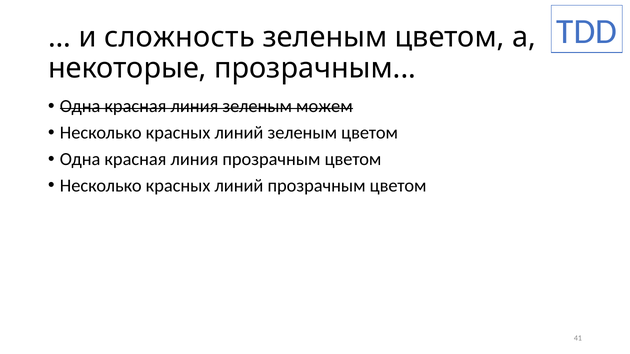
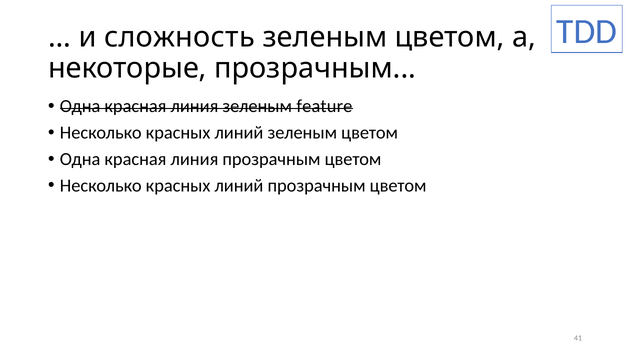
можем: можем -> feature (324, 107)
